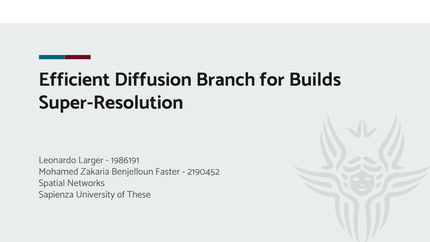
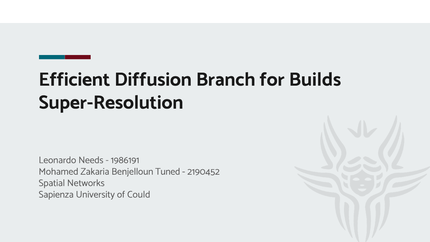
Larger: Larger -> Needs (91, 160)
Faster: Faster -> Tuned (168, 171)
These: These -> Could (139, 194)
